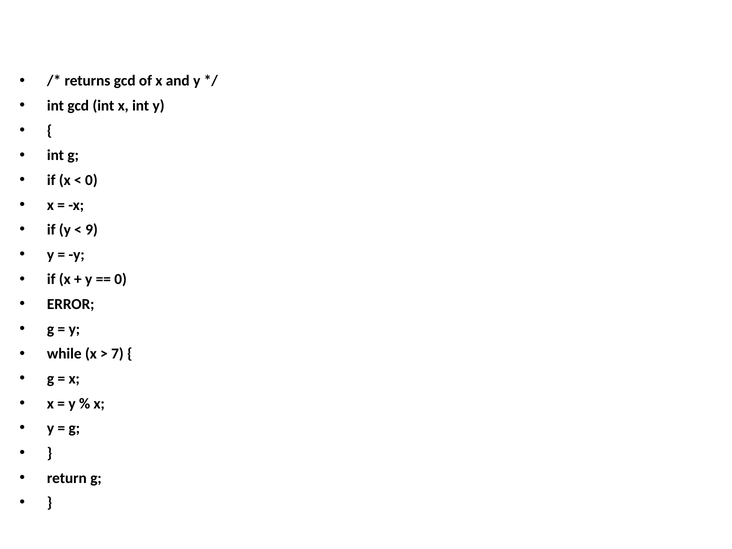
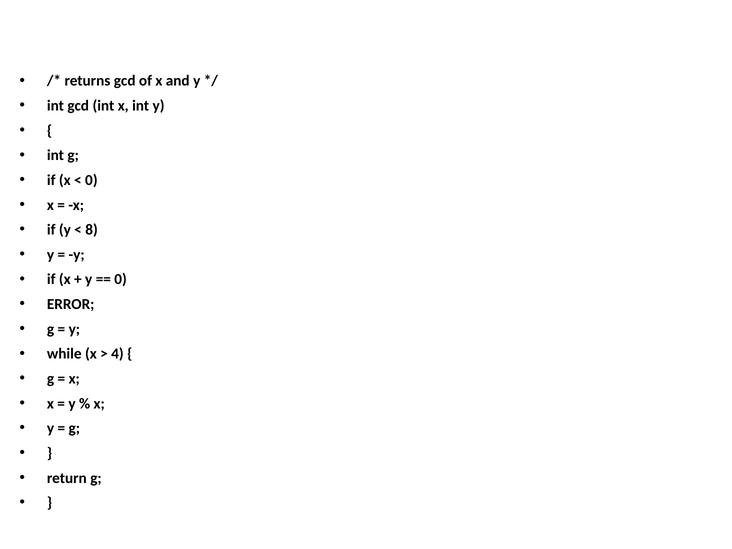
9: 9 -> 8 (92, 230)
7: 7 -> 4 (117, 354)
